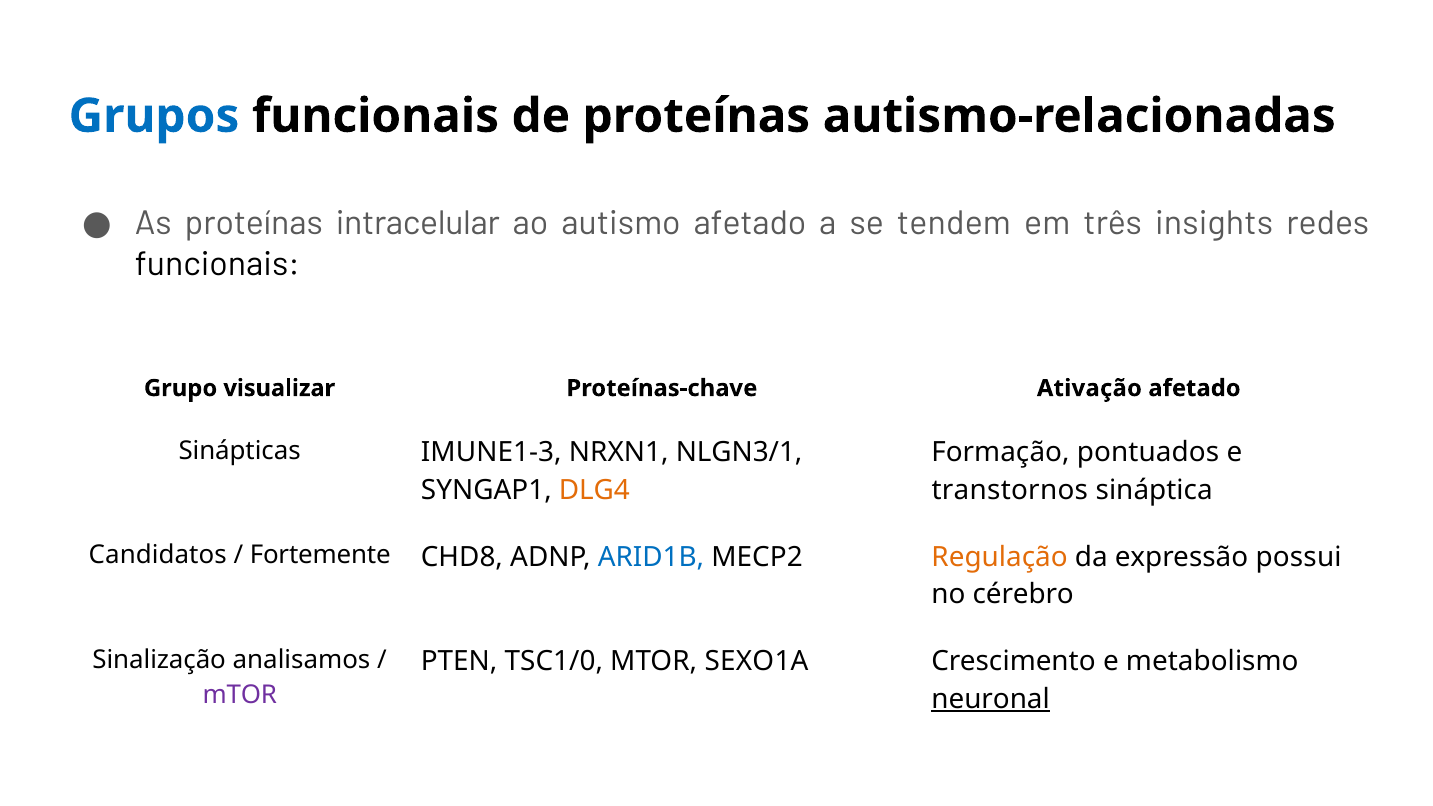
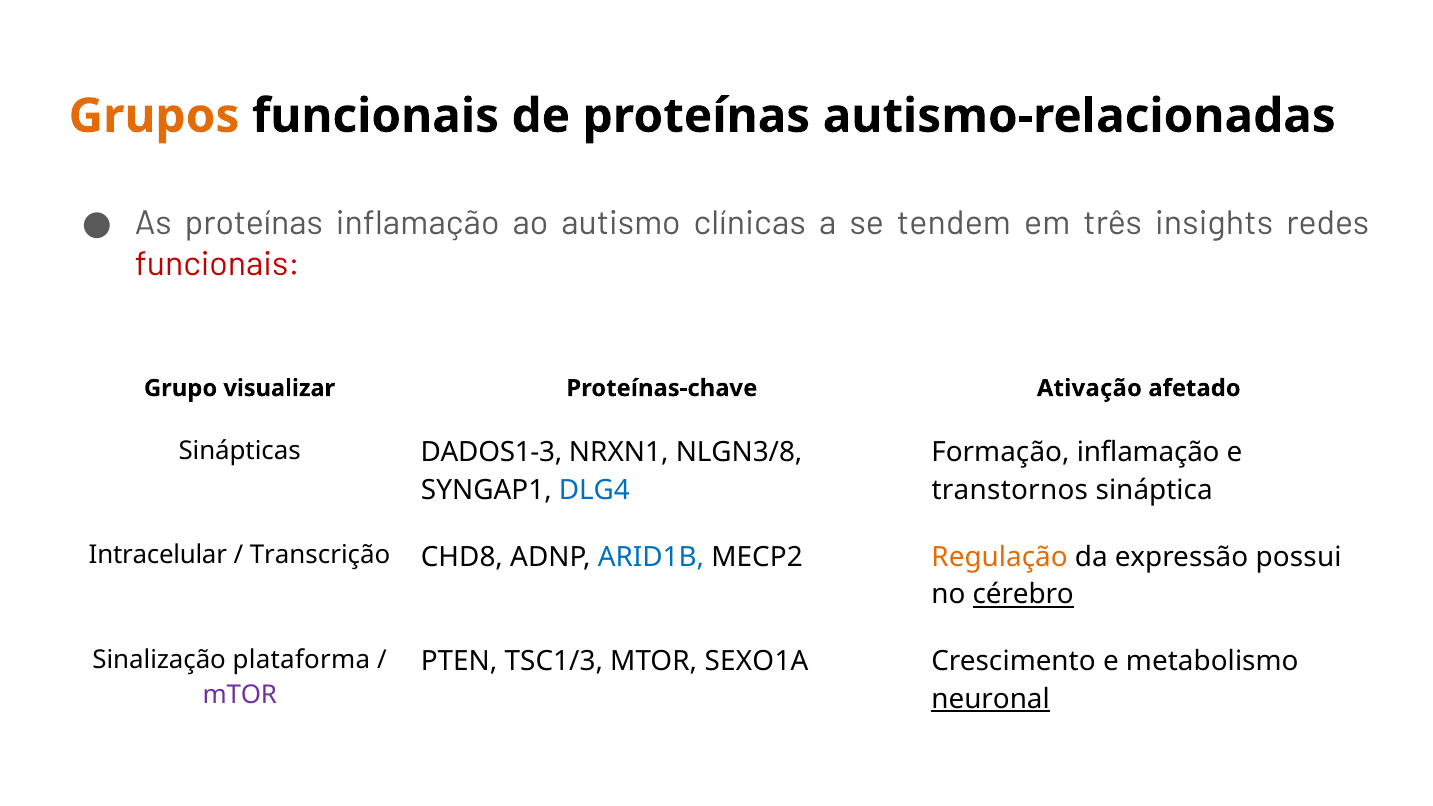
Grupos colour: blue -> orange (154, 116)
proteínas intracelular: intracelular -> inflamação (418, 223)
autismo afetado: afetado -> clínicas (750, 223)
funcionais colour: black -> red (217, 264)
IMUNE1-3: IMUNE1-3 -> DADOS1-3 (491, 452)
NLGN3/1: NLGN3/1 -> NLGN3/8 (739, 452)
Formação pontuados: pontuados -> inflamação (1148, 452)
DLG4 colour: orange -> blue (594, 490)
Candidatos: Candidatos -> Intracelular (158, 555)
Fortemente: Fortemente -> Transcrição (320, 555)
cérebro underline: none -> present (1023, 595)
analisamos: analisamos -> plataforma (301, 660)
TSC1/0: TSC1/0 -> TSC1/3 (554, 661)
